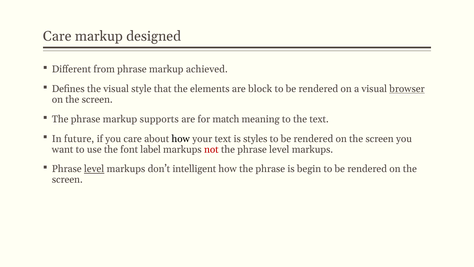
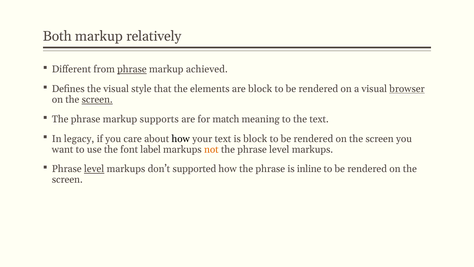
Care: Care -> Both (57, 36)
designed: designed -> relatively (154, 36)
phrase underline: none -> present (132, 69)
screen underline: none -> present (97, 99)
future: future -> legacy (79, 139)
is styles: styles -> block (255, 139)
not colour: red -> orange (211, 149)
intelligent: intelligent -> supported (194, 169)
begin: begin -> inline (309, 169)
